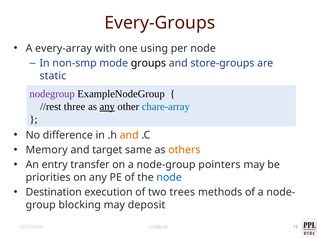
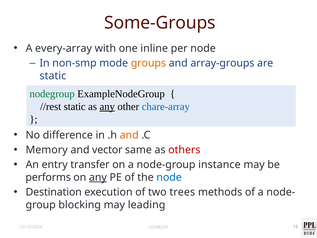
Every-Groups: Every-Groups -> Some-Groups (160, 23)
using: using -> inline (154, 48)
groups colour: black -> orange (148, 63)
store-groups: store-groups -> array-groups (222, 63)
nodegroup colour: purple -> green (52, 94)
//rest three: three -> static (75, 107)
target: target -> vector (107, 150)
others colour: orange -> red (184, 150)
pointers: pointers -> instance (219, 164)
priorities: priorities -> performs (48, 177)
any underline: none -> present (98, 177)
deposit: deposit -> leading (147, 205)
